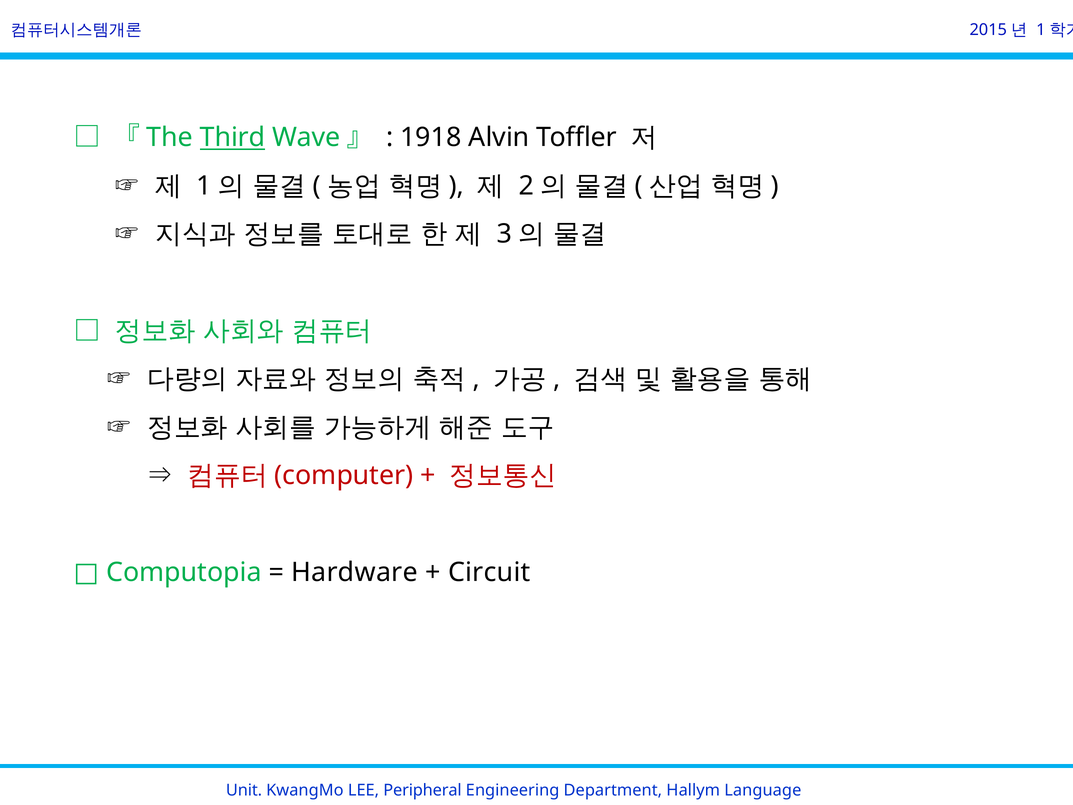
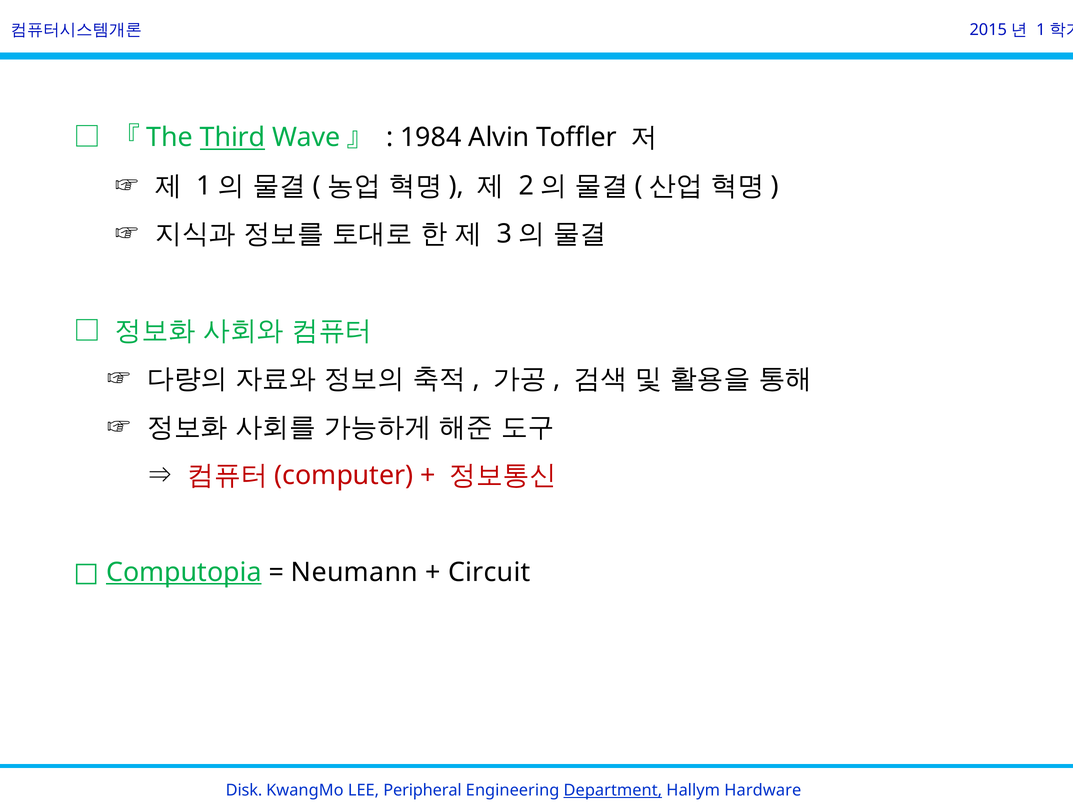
1918: 1918 -> 1984 (431, 137)
Computopia underline: none -> present (184, 572)
Hardware: Hardware -> Neumann (354, 572)
Unit: Unit -> Disk (244, 790)
Department underline: none -> present (613, 790)
Language: Language -> Hardware (763, 790)
